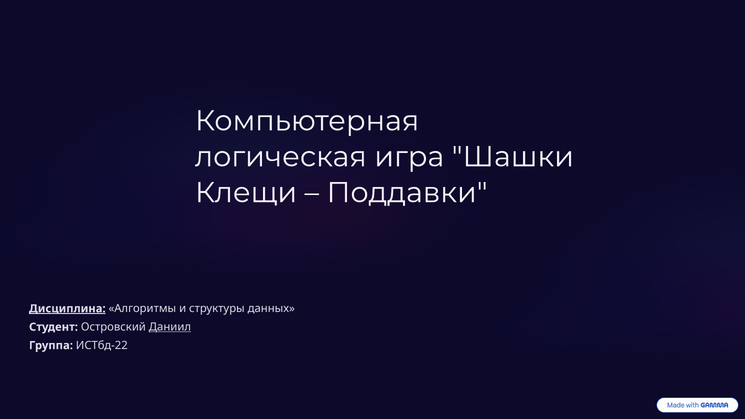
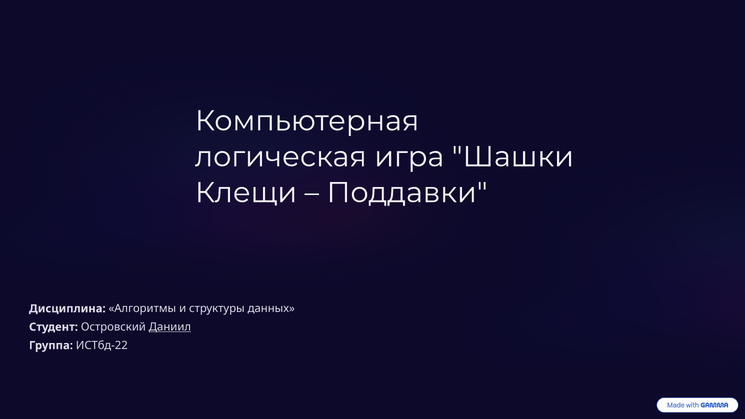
Дисциплина underline: present -> none (67, 309)
